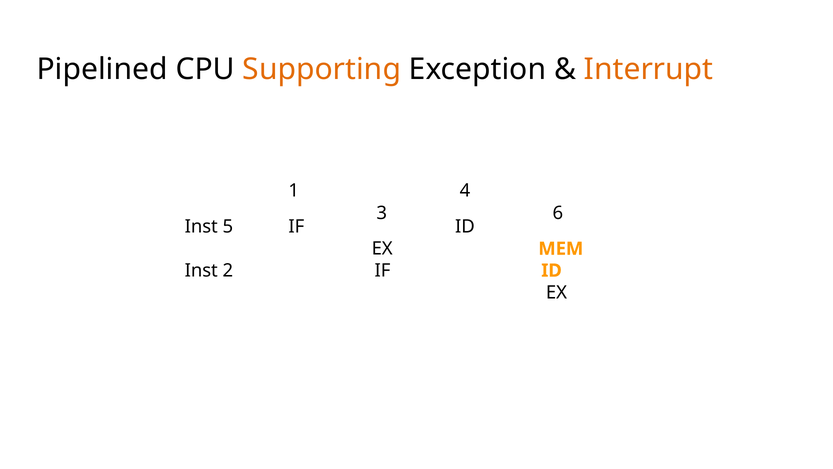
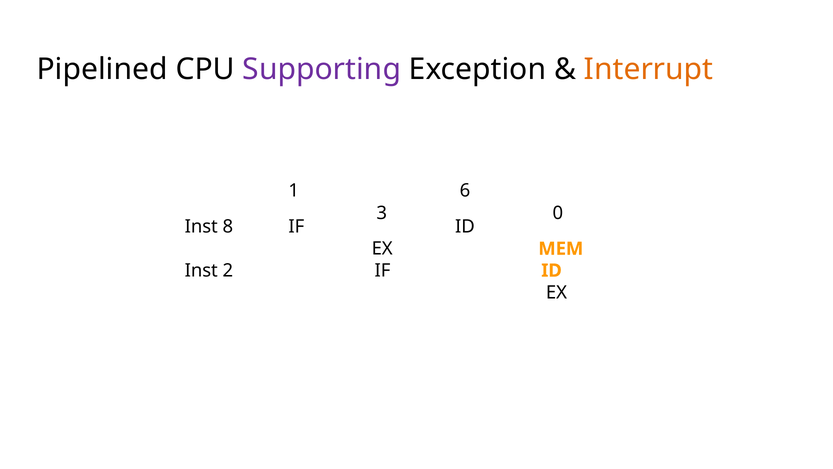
Supporting colour: orange -> purple (322, 69)
4: 4 -> 6 (465, 191)
6: 6 -> 0 (558, 213)
5: 5 -> 8 (228, 226)
